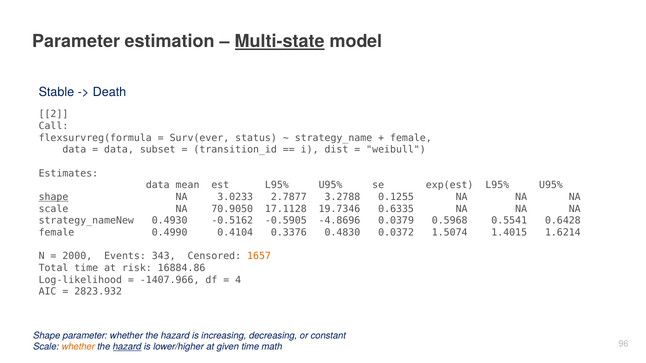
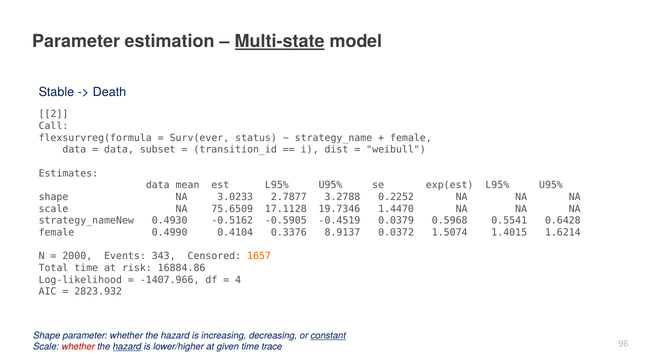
shape underline: present -> none (54, 197)
0.1255: 0.1255 -> 0.2252 (396, 197)
70.9050: 70.9050 -> 75.6509 (232, 209)
0.6335: 0.6335 -> 1.4470 (396, 209)
-4.8696: -4.8696 -> -0.4519 (339, 221)
0.4830: 0.4830 -> 8.9137 (342, 233)
constant underline: none -> present (328, 336)
whether colour: orange -> red (78, 347)
math: math -> trace (272, 347)
